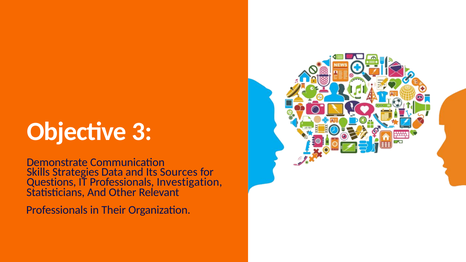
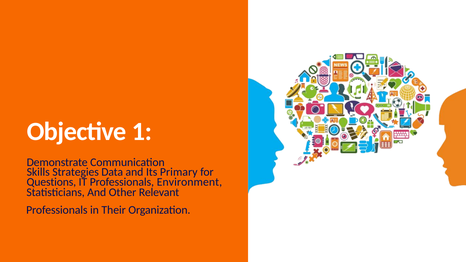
3: 3 -> 1 (142, 132)
Sources: Sources -> Primary (179, 172)
Investigation: Investigation -> Environment (189, 182)
